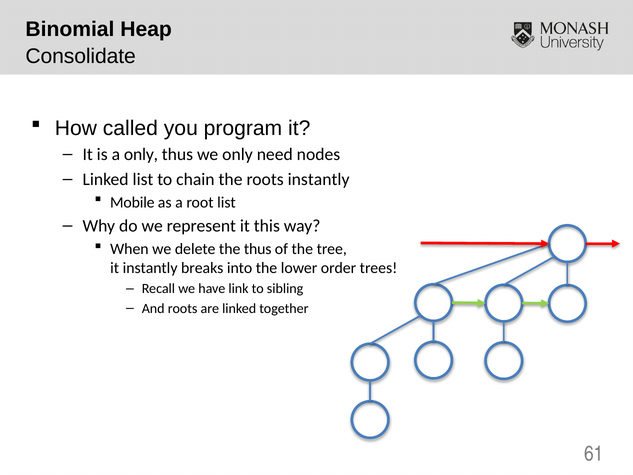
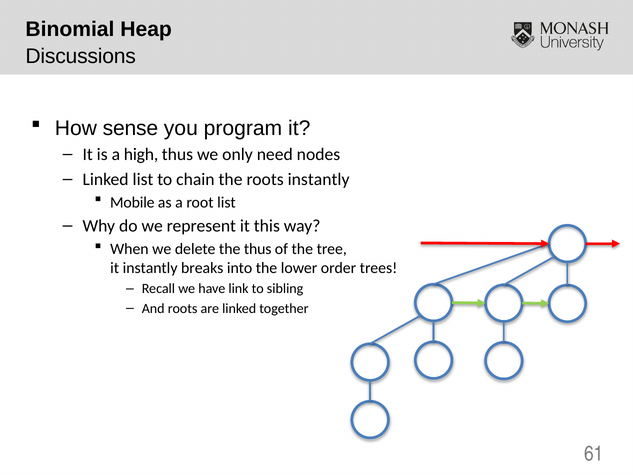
Consolidate: Consolidate -> Discussions (81, 56)
called: called -> sense (130, 128)
a only: only -> high (141, 155)
